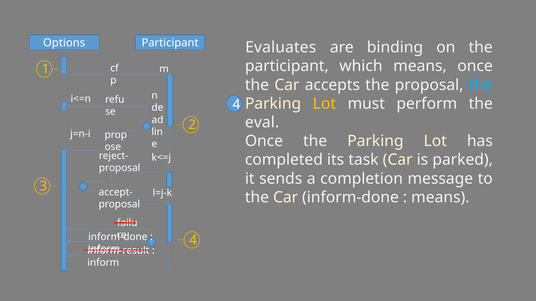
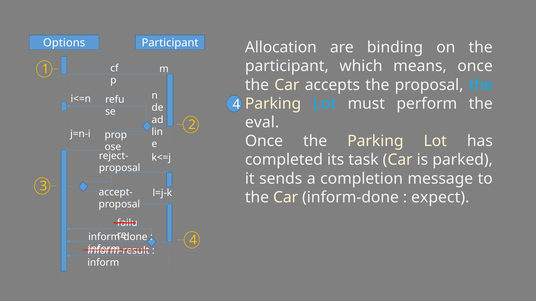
Evaluates: Evaluates -> Allocation (281, 47)
Lot colour: yellow -> light blue (324, 104)
means: means -> expect (440, 198)
